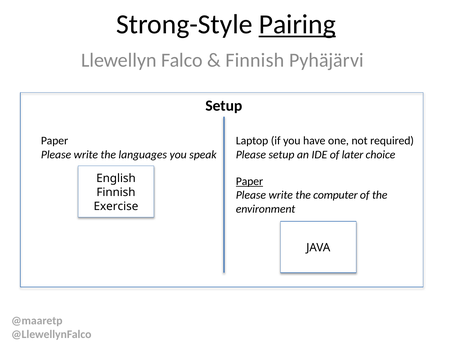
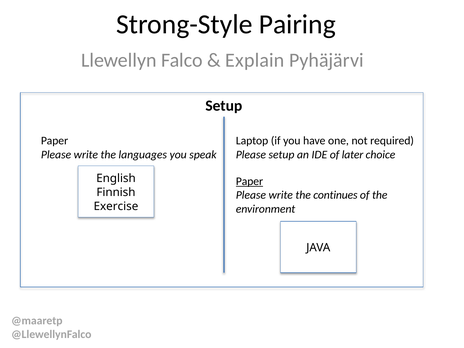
Pairing underline: present -> none (297, 25)
Finnish: Finnish -> Explain (255, 60)
computer: computer -> continues (335, 195)
